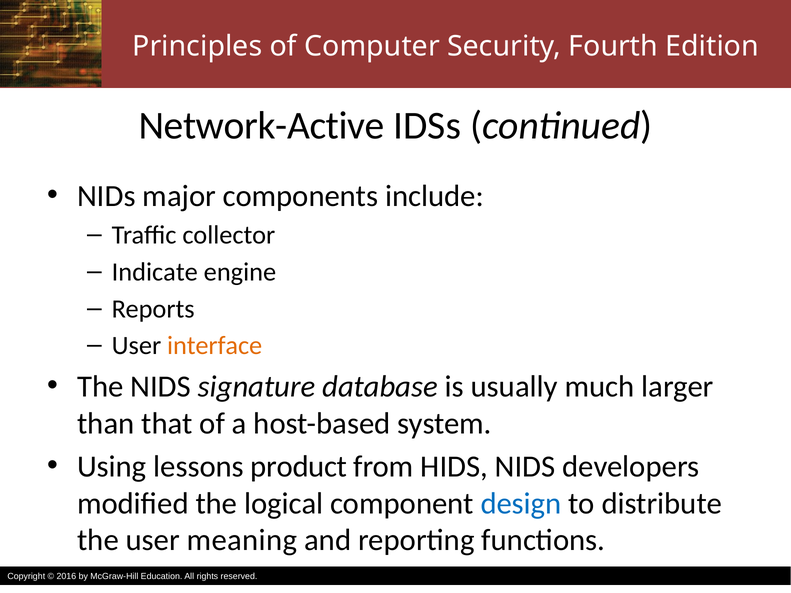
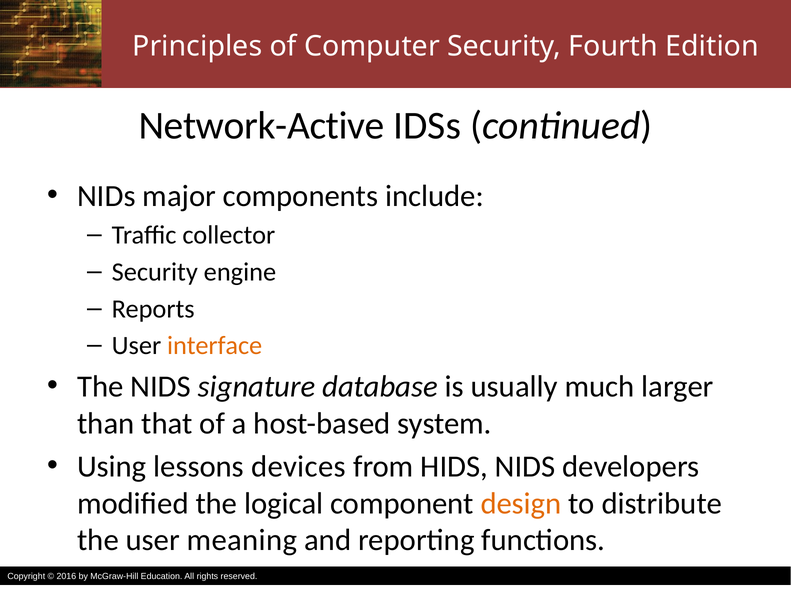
Indicate: Indicate -> Security (155, 272)
product: product -> devices (298, 467)
design colour: blue -> orange (521, 504)
